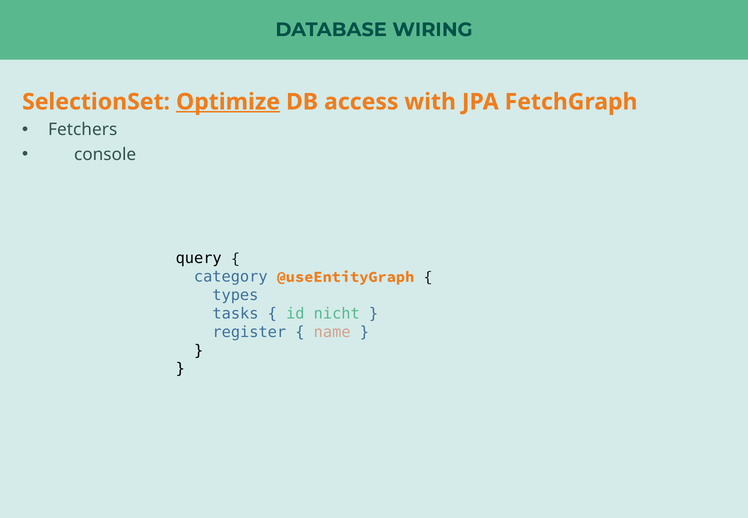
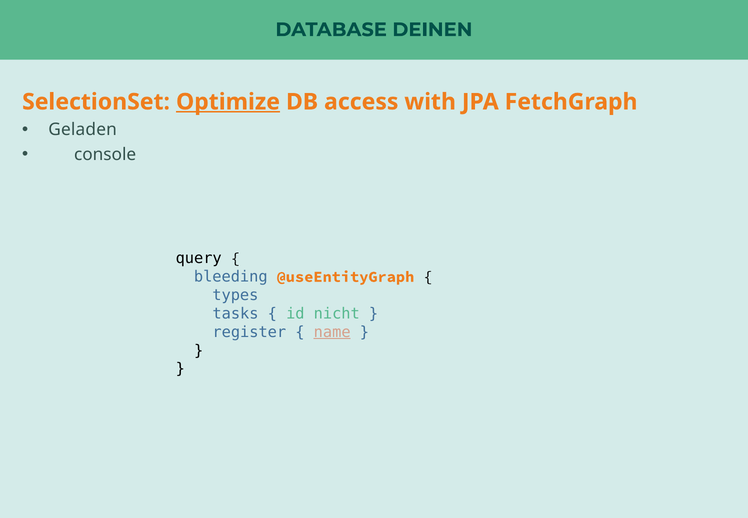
WIRING: WIRING -> DEINEN (432, 30)
Fetchers: Fetchers -> Geladen (83, 130)
category: category -> bleeding (231, 277)
name underline: none -> present (332, 332)
